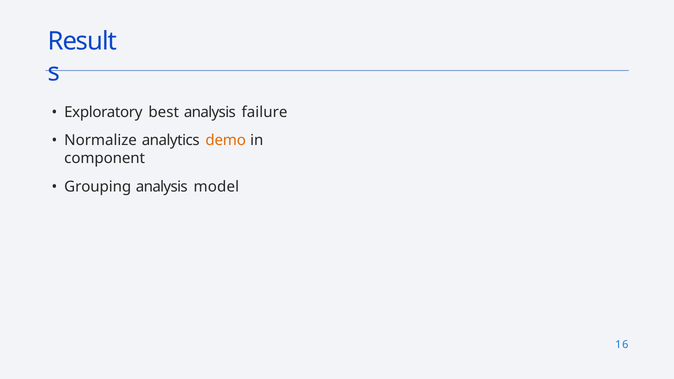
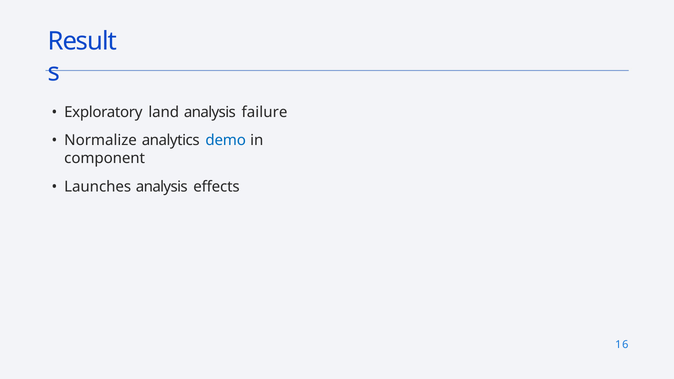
best: best -> land (164, 112)
demo colour: orange -> blue (226, 140)
Grouping: Grouping -> Launches (98, 187)
model: model -> effects (216, 187)
